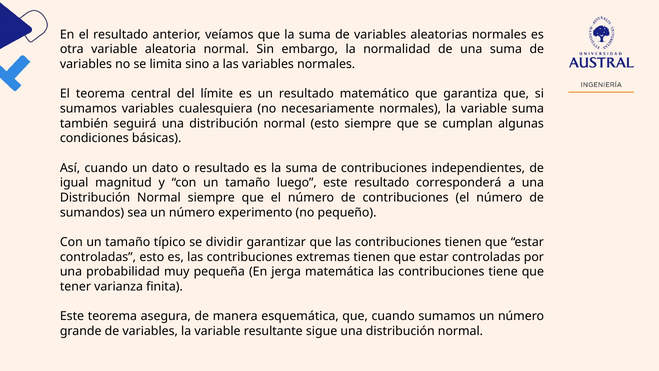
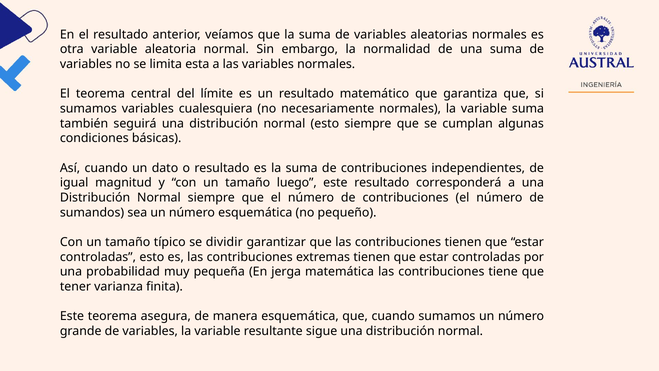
sino: sino -> esta (197, 64)
número experimento: experimento -> esquemática (255, 212)
